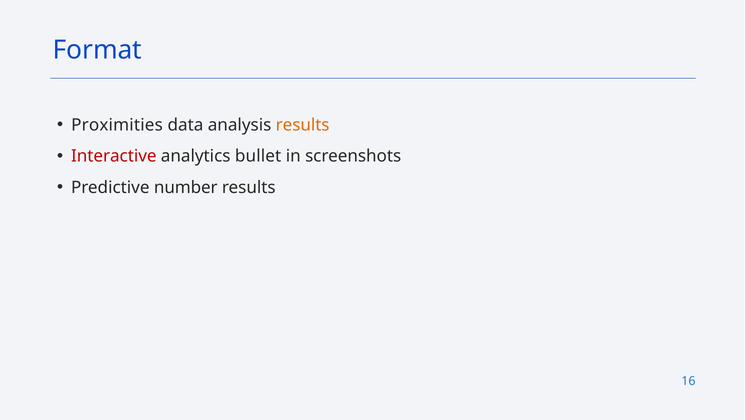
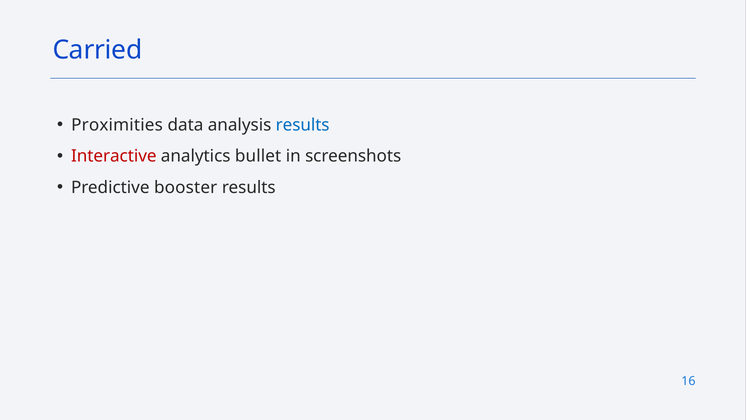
Format: Format -> Carried (97, 50)
results colour: orange -> blue (303, 125)
number: number -> booster (186, 188)
